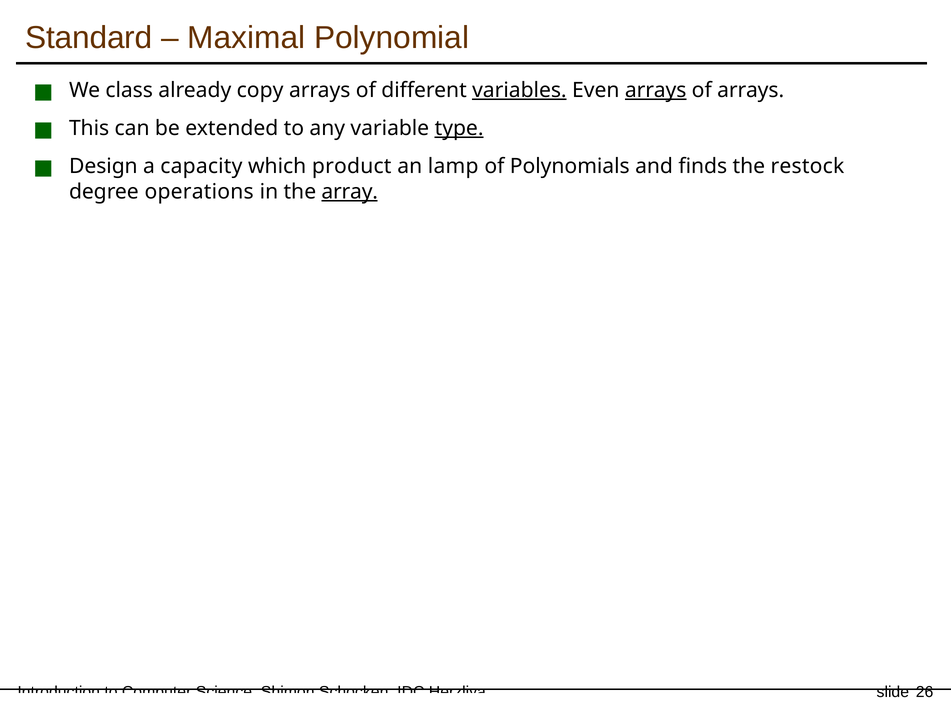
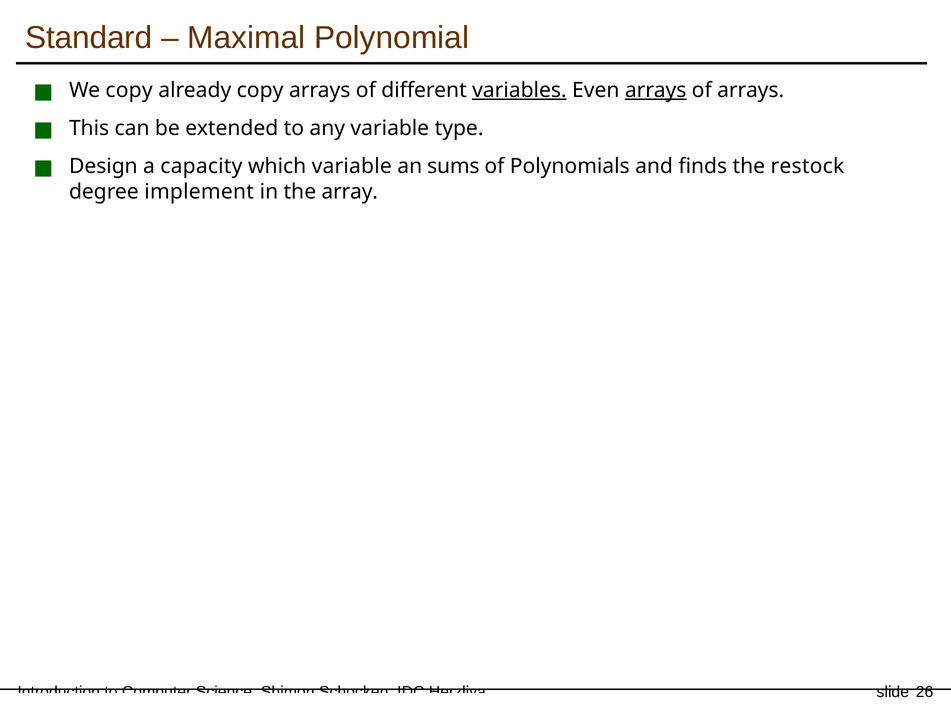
We class: class -> copy (129, 90)
type underline: present -> none (459, 128)
which product: product -> variable (352, 166)
lamp: lamp -> sums (453, 166)
operations: operations -> implement (199, 192)
array underline: present -> none (350, 192)
